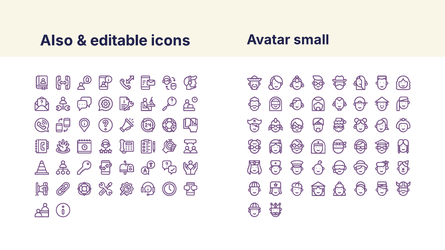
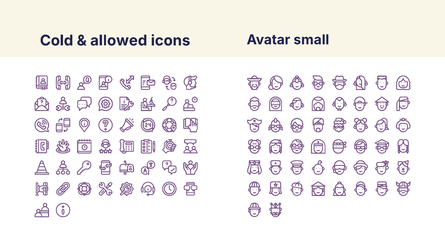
Also: Also -> Cold (57, 41)
editable: editable -> allowed (119, 41)
